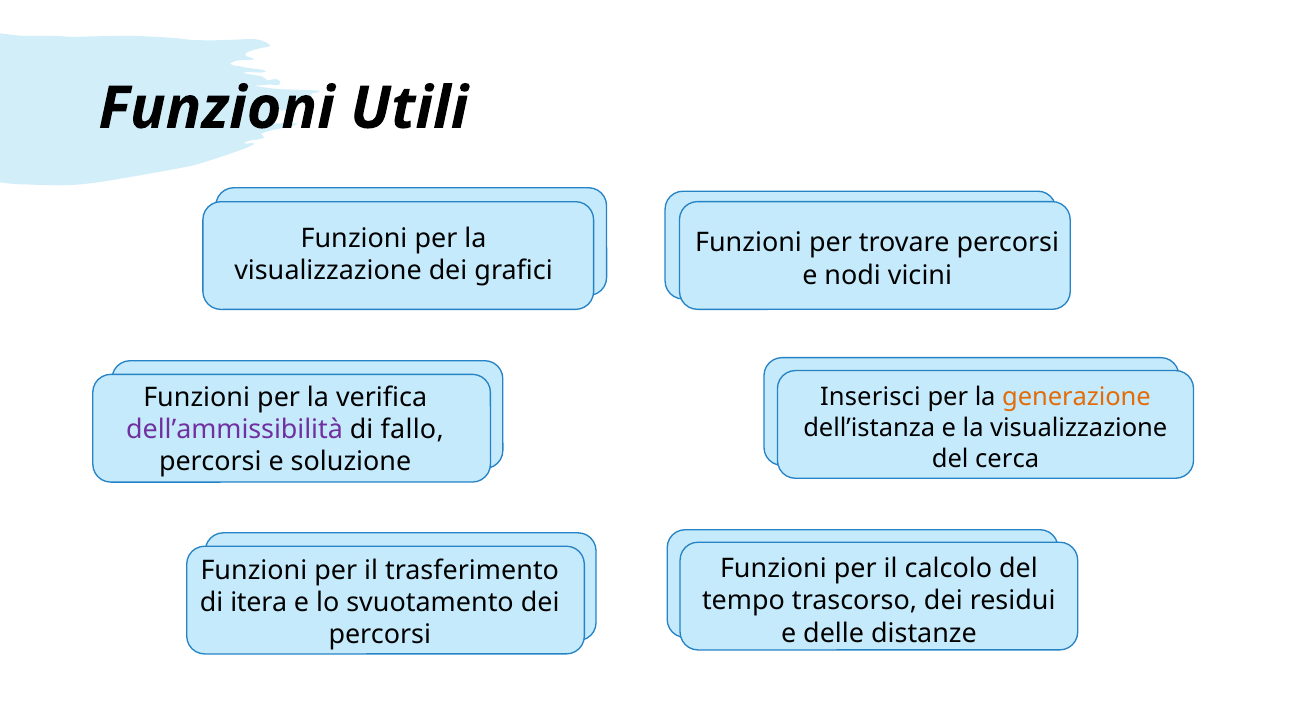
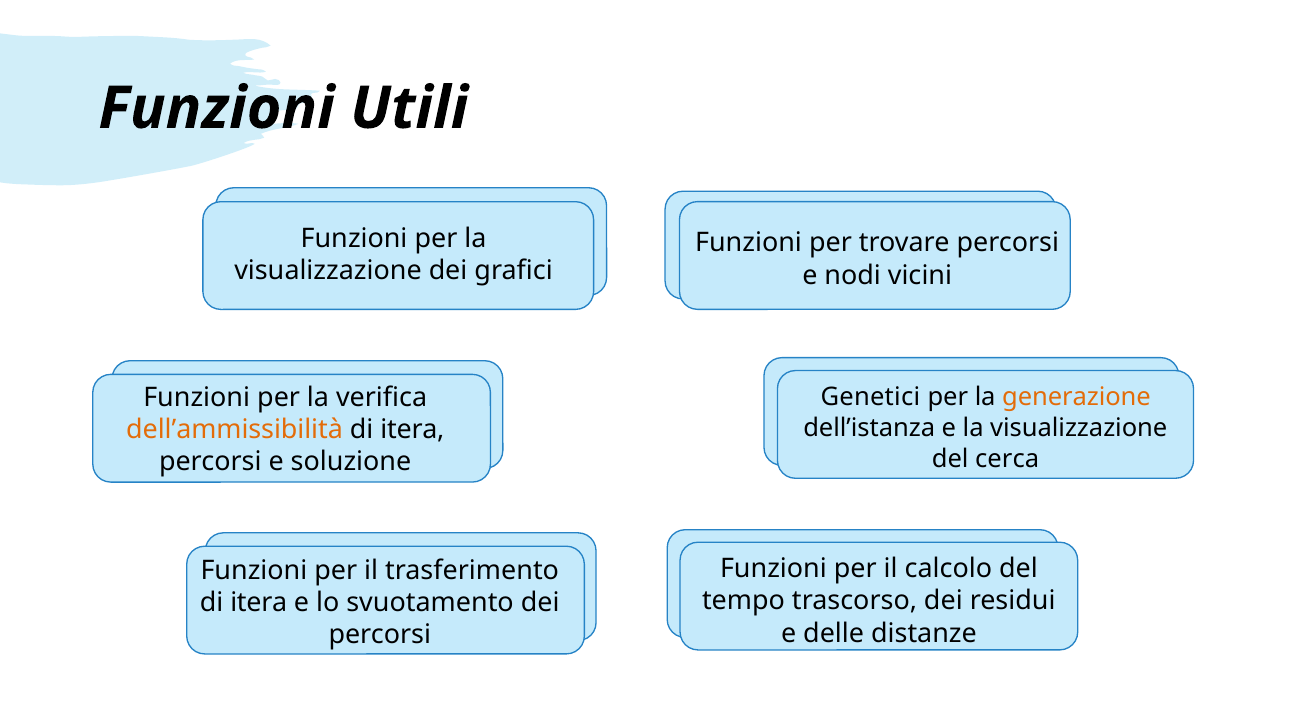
Inserisci: Inserisci -> Genetici (870, 398)
dell’ammissibilità colour: purple -> orange (235, 430)
fallo: fallo -> itera (412, 430)
